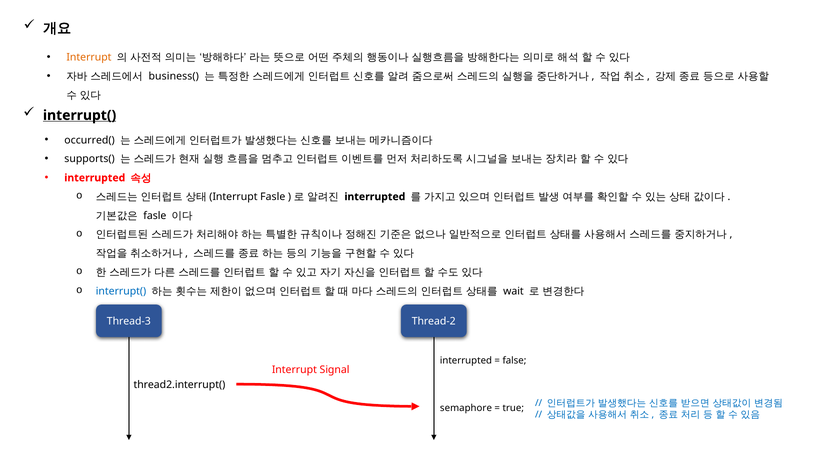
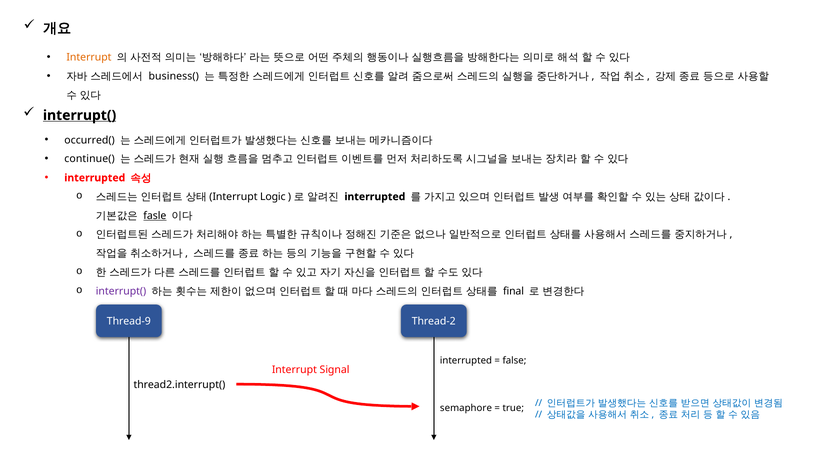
supports(: supports( -> continue( (90, 159)
Fasle: Fasle -> Logic (273, 197)
fasle underline: none -> present (155, 216)
interrupt( colour: blue -> purple (121, 291)
wait: wait -> final (514, 291)
Thread-3: Thread-3 -> Thread-9 (129, 321)
